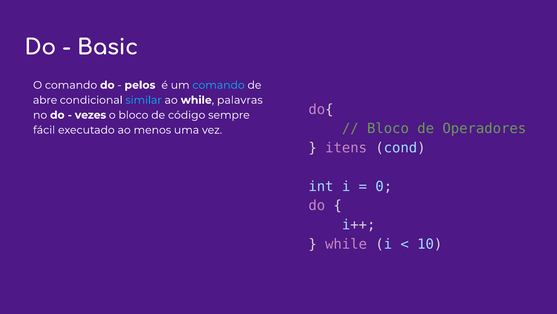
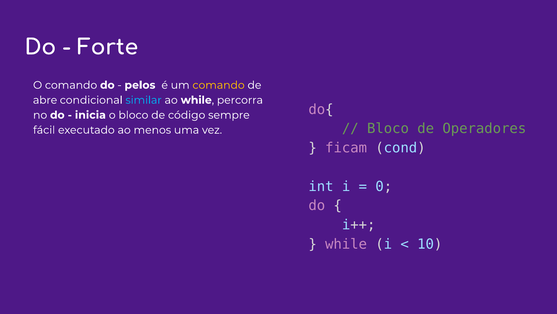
Basic: Basic -> Forte (108, 47)
comando colour: light blue -> yellow (219, 85)
palavras: palavras -> percorra (240, 100)
vezes: vezes -> inicia (90, 115)
itens: itens -> ficam (346, 148)
